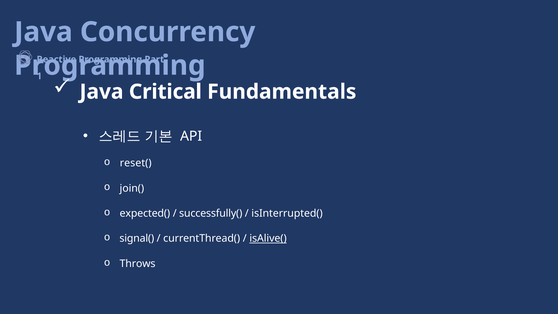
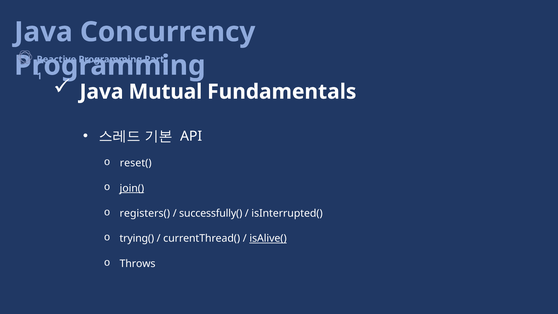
Critical: Critical -> Mutual (165, 92)
join( underline: none -> present (132, 188)
expected(: expected( -> registers( (145, 213)
signal(: signal( -> trying( (137, 238)
